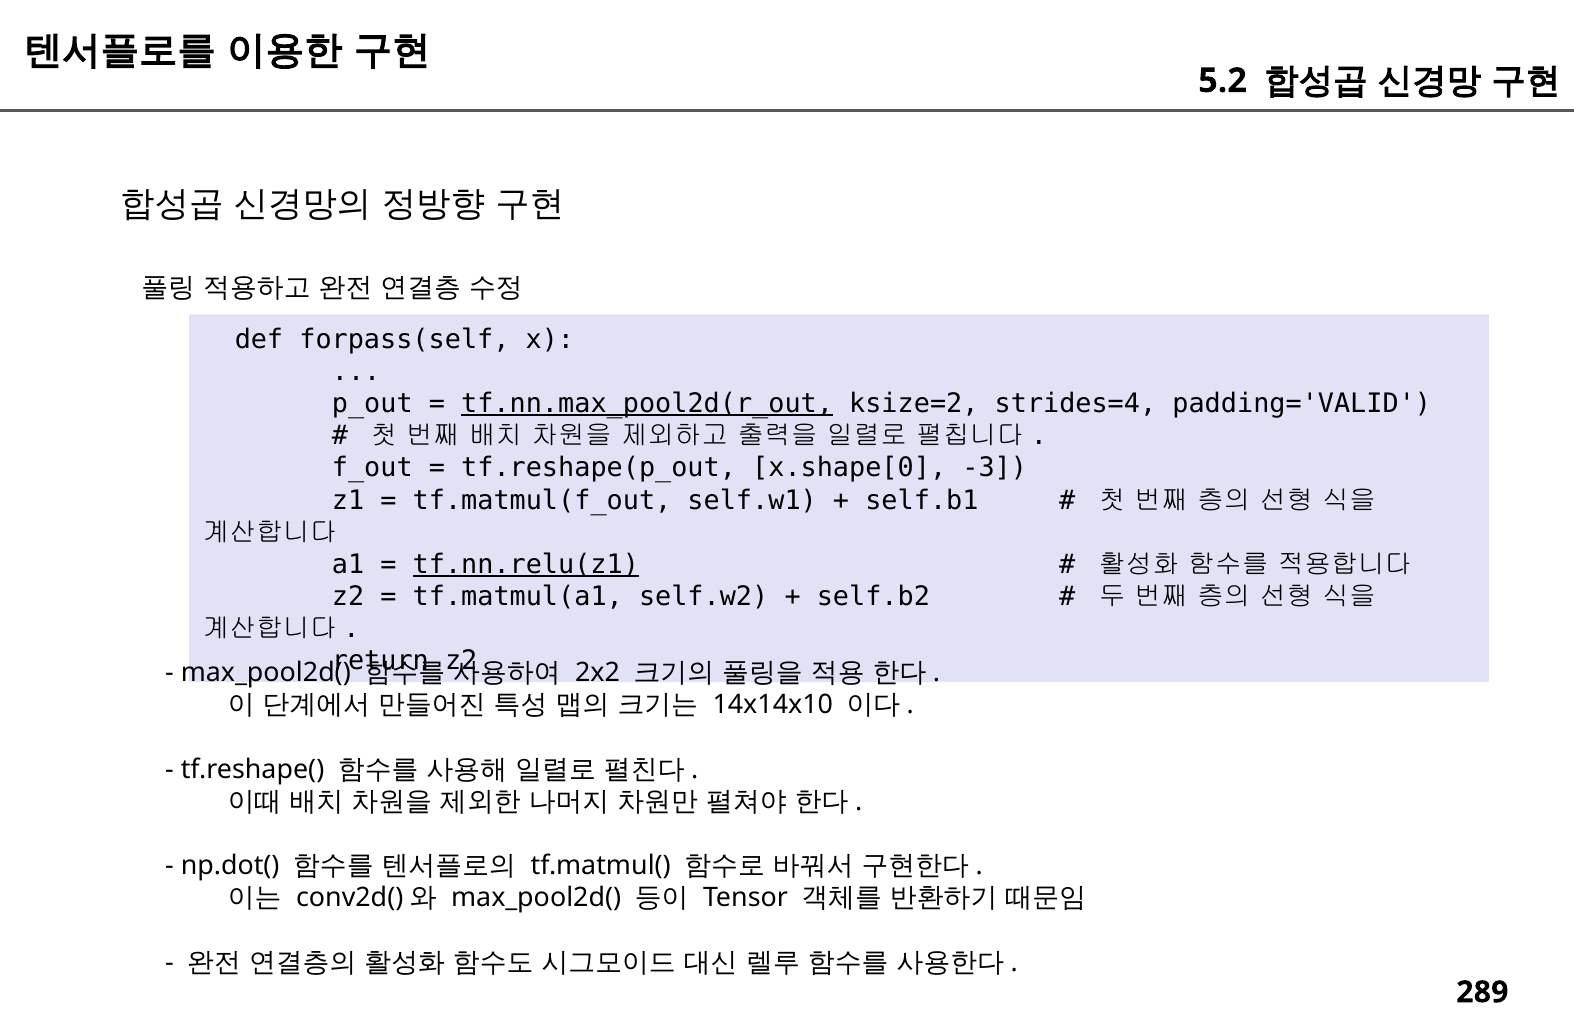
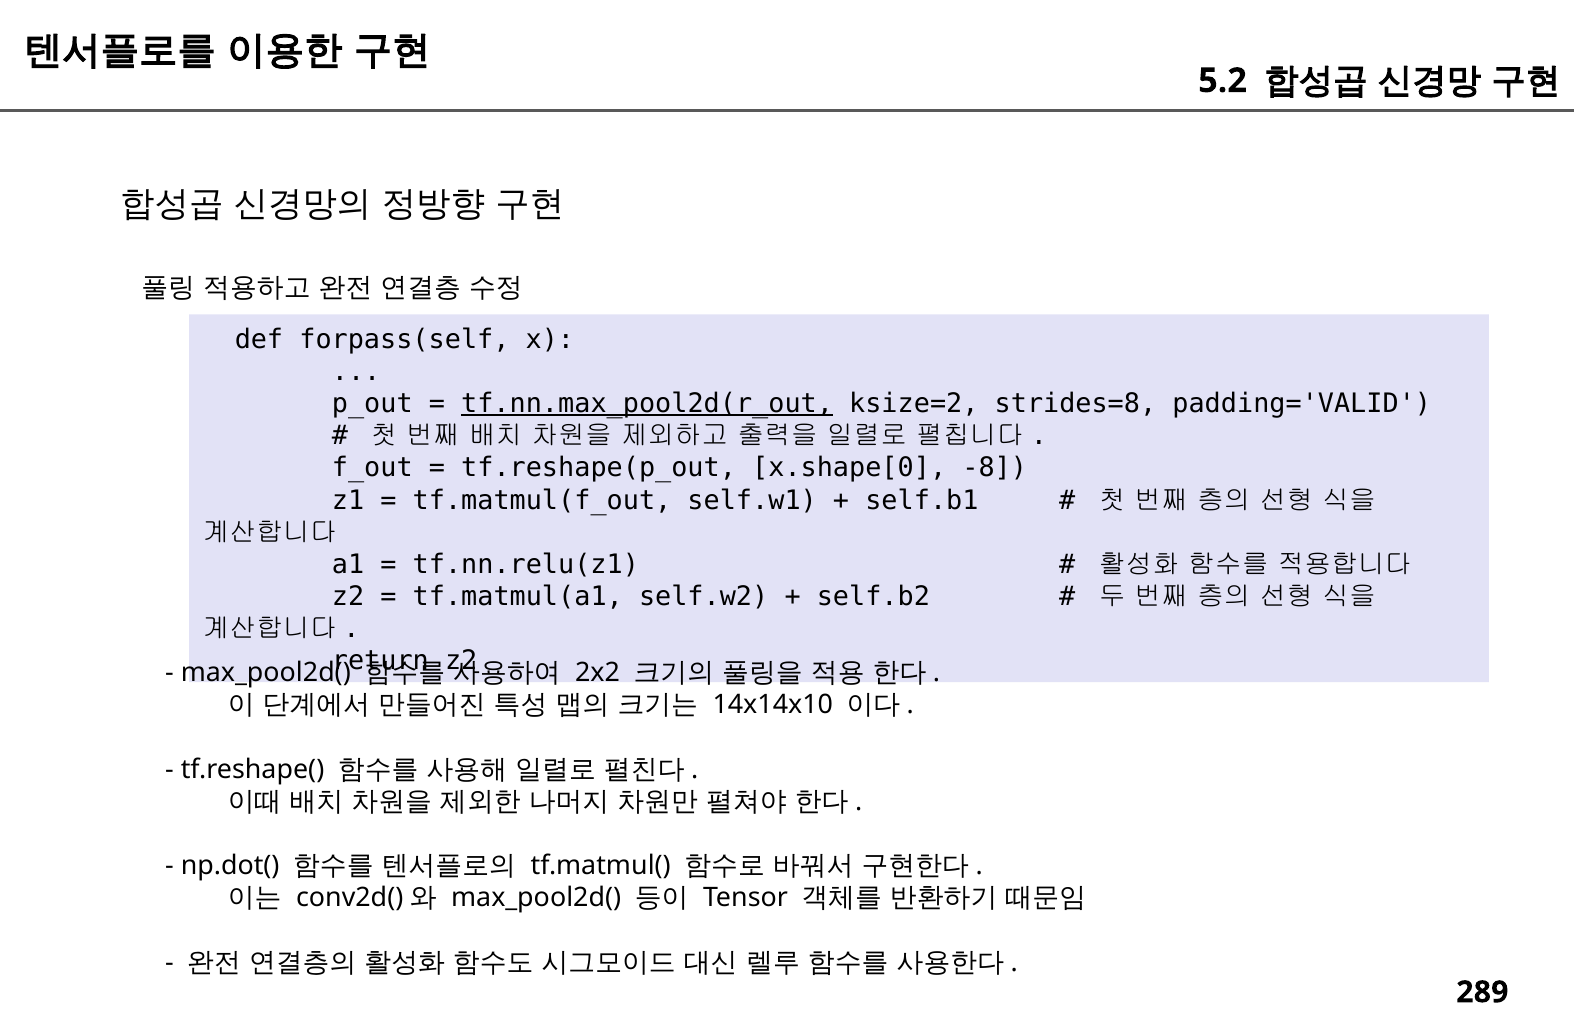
strides=4: strides=4 -> strides=8 (1075, 404)
-3: -3 -> -8 (995, 468)
tf.nn.relu(z1 underline: present -> none (526, 564)
